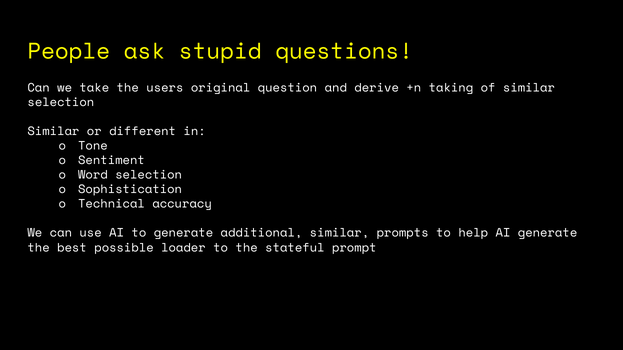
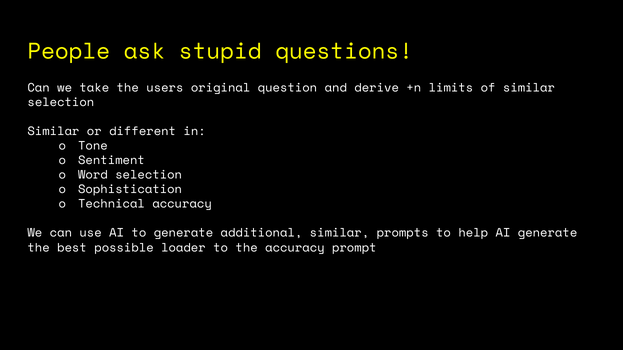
taking: taking -> limits (451, 88)
the stateful: stateful -> accuracy (295, 248)
